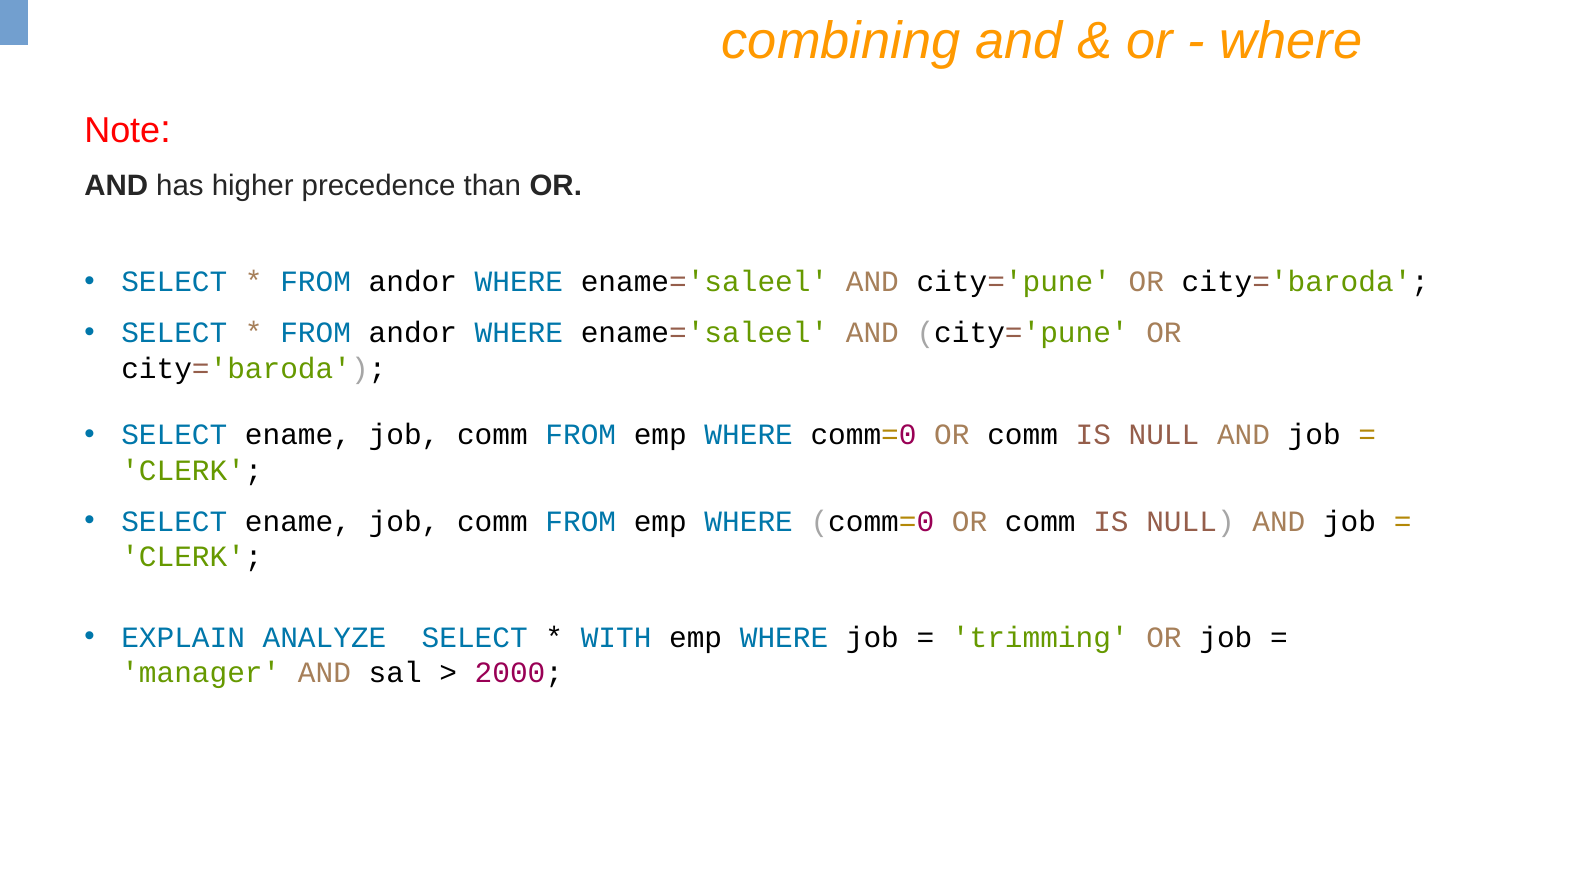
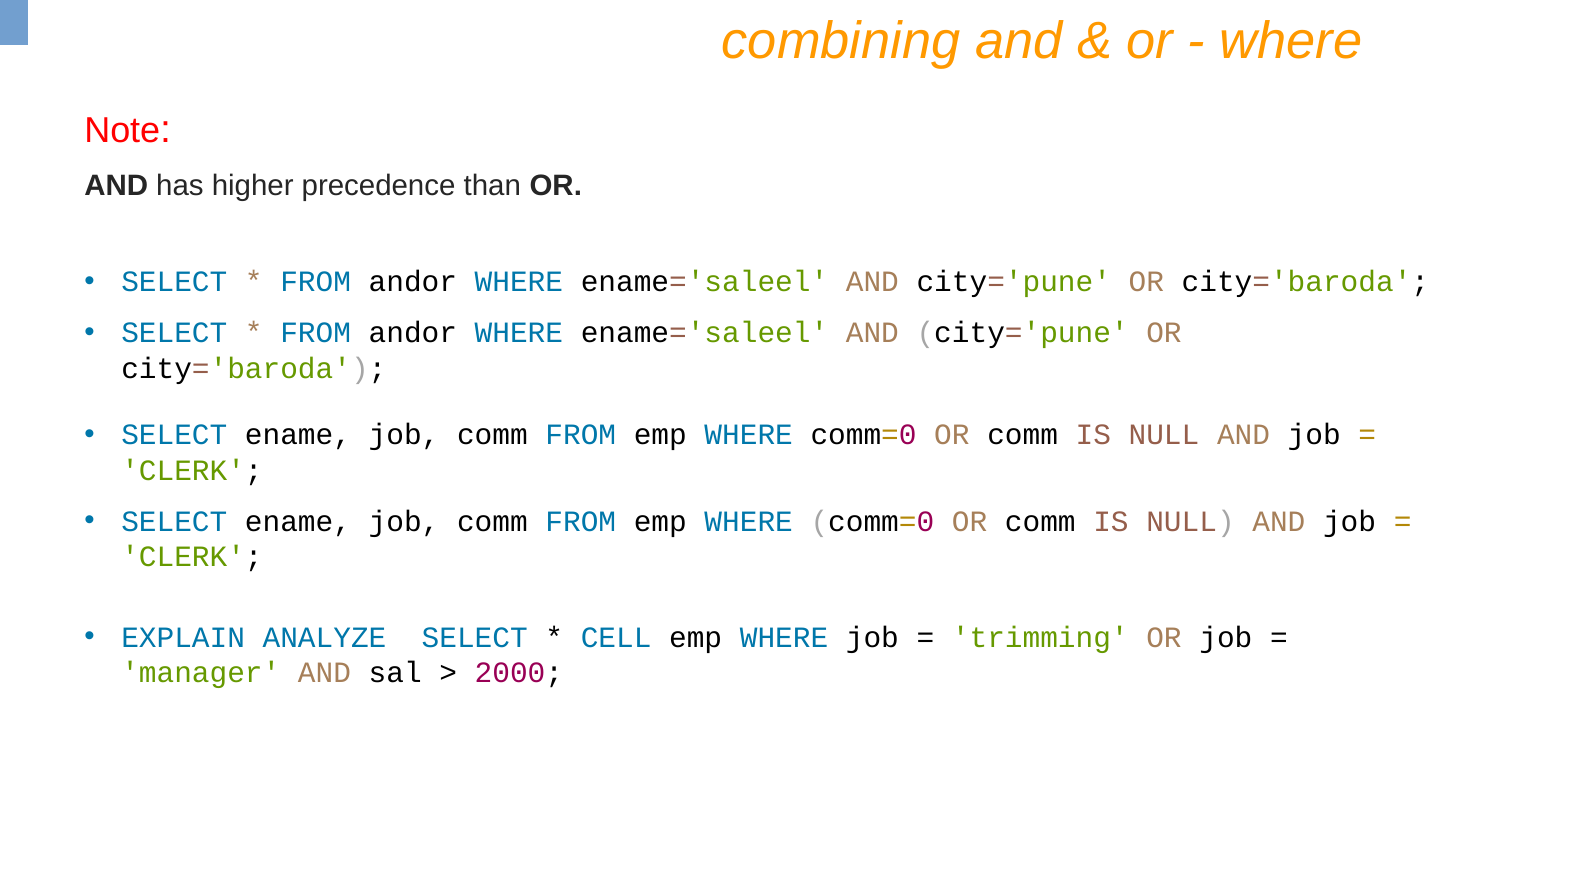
WITH: WITH -> CELL (616, 637)
